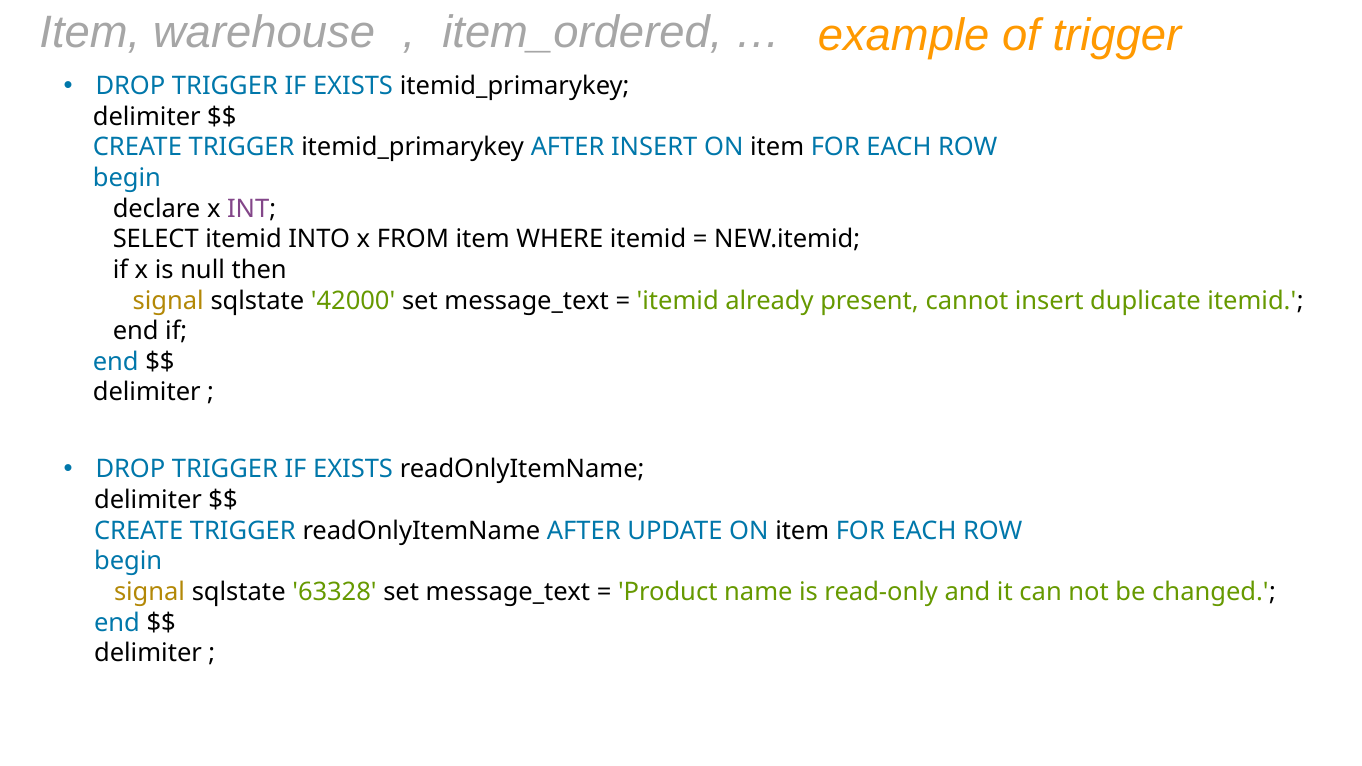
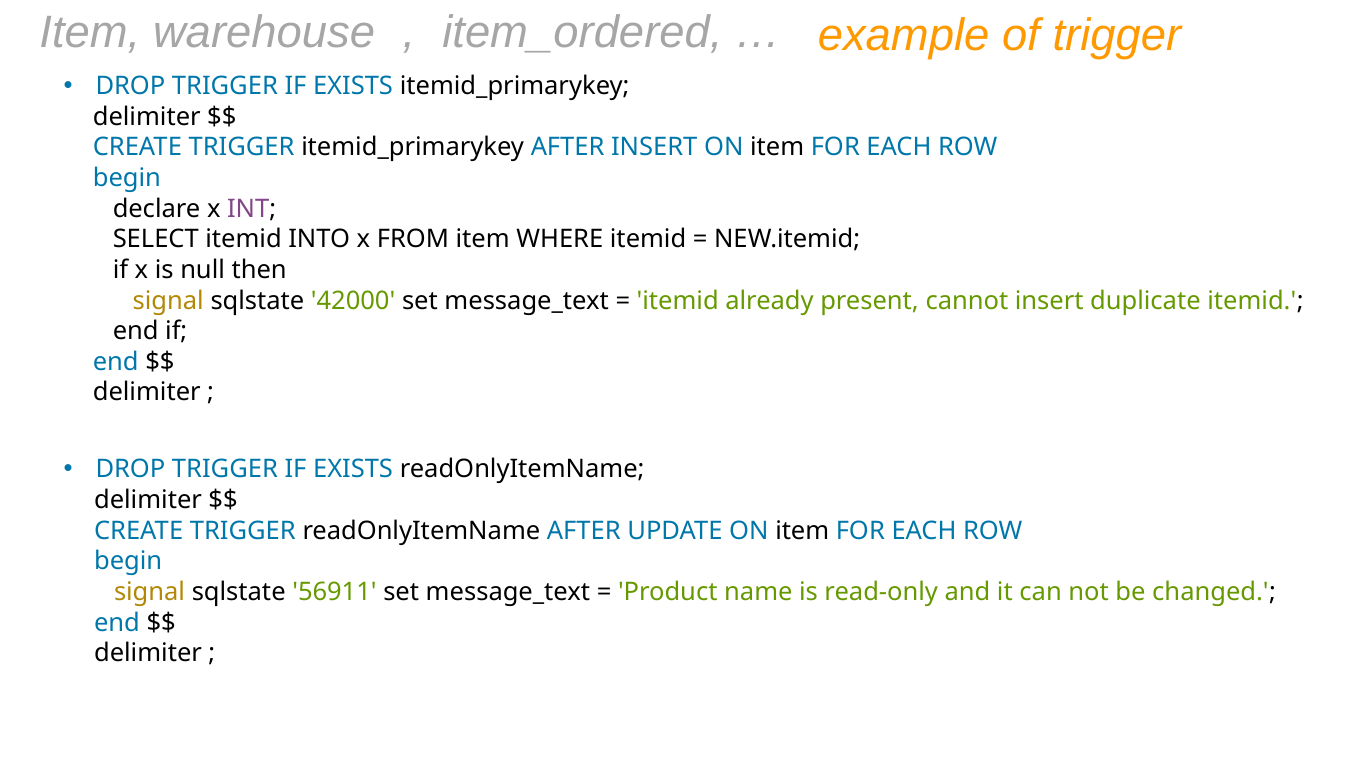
63328: 63328 -> 56911 (334, 592)
